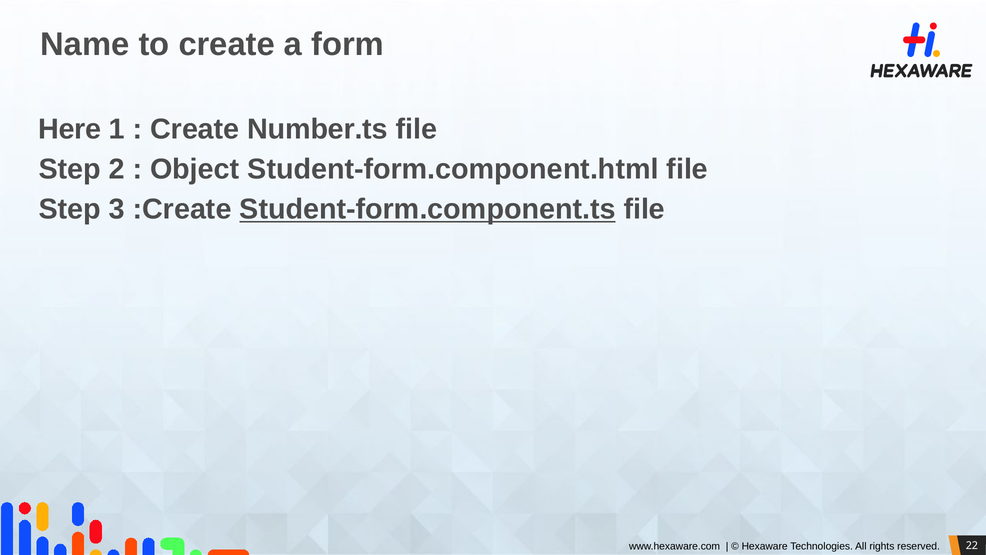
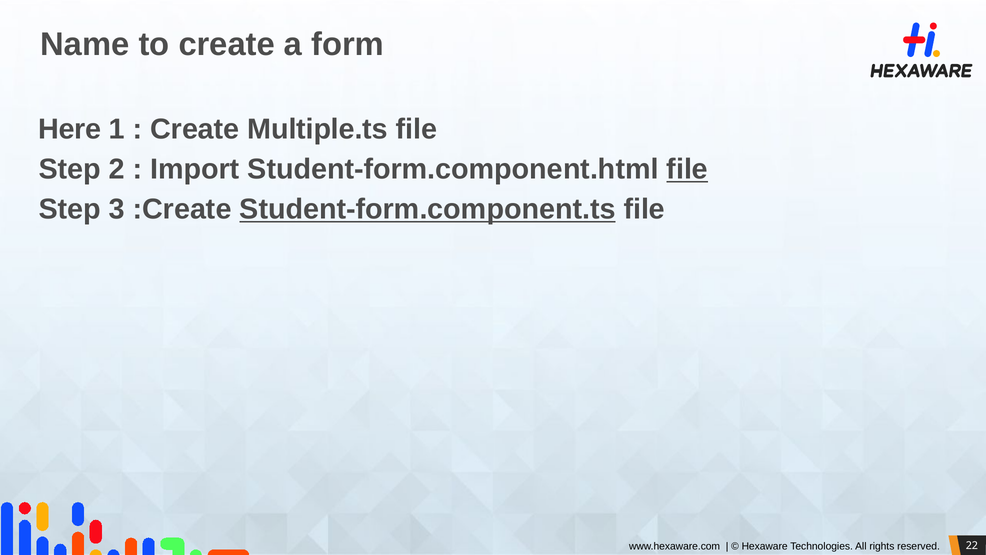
Number.ts: Number.ts -> Multiple.ts (318, 129)
Object: Object -> Import (195, 169)
file underline: none -> present (687, 169)
